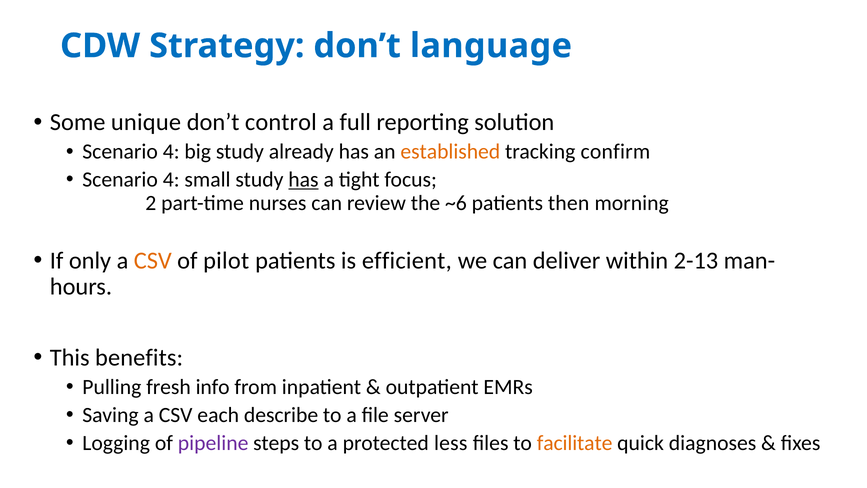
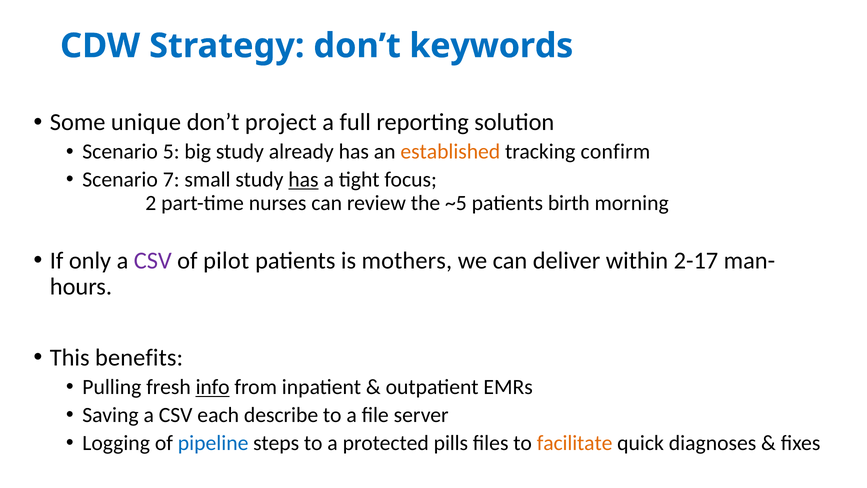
language: language -> keywords (491, 46)
control: control -> project (281, 122)
4: 4 -> 5 (171, 152)
4: 4 -> 7 (171, 180)
~6: ~6 -> ~5 (456, 203)
then: then -> birth (569, 203)
CSV colour: orange -> purple (153, 260)
efficient: efficient -> mothers (407, 260)
2-13: 2-13 -> 2-17 (696, 260)
info underline: none -> present (213, 387)
pipeline colour: purple -> blue (213, 443)
less: less -> pills (451, 443)
